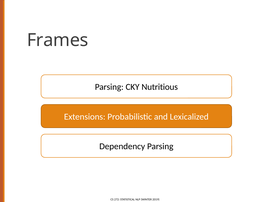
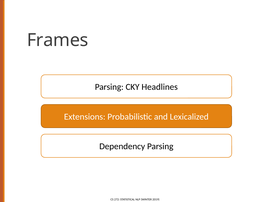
Nutritious: Nutritious -> Headlines (160, 87)
